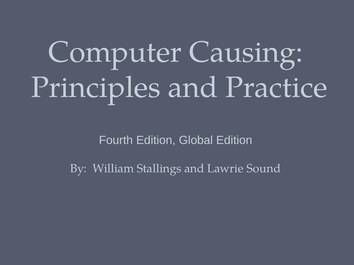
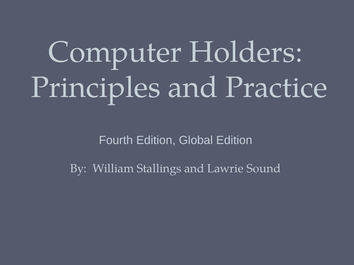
Causing: Causing -> Holders (246, 52)
